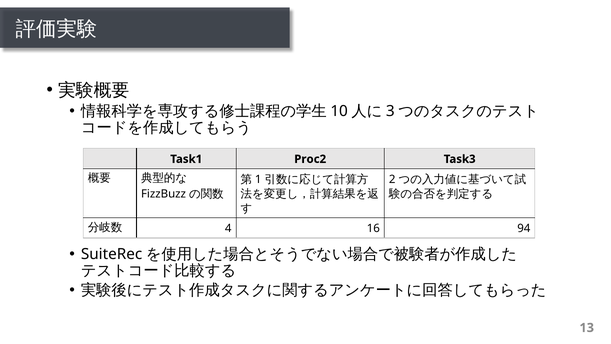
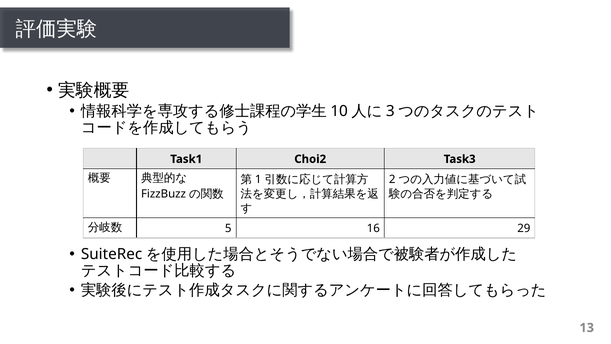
Proc2: Proc2 -> Choi2 (310, 159)
4: 4 -> 5 (228, 228)
94: 94 -> 29 (524, 228)
